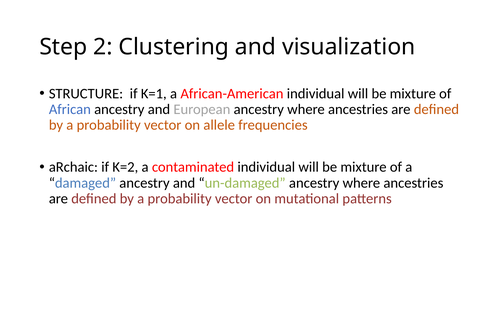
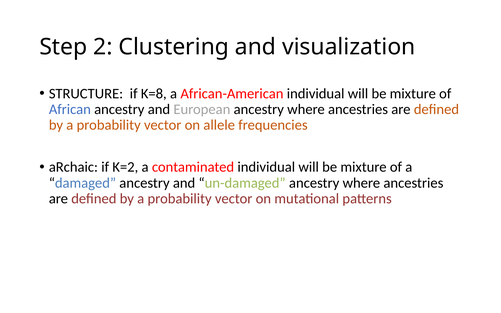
K=1: K=1 -> K=8 (154, 94)
